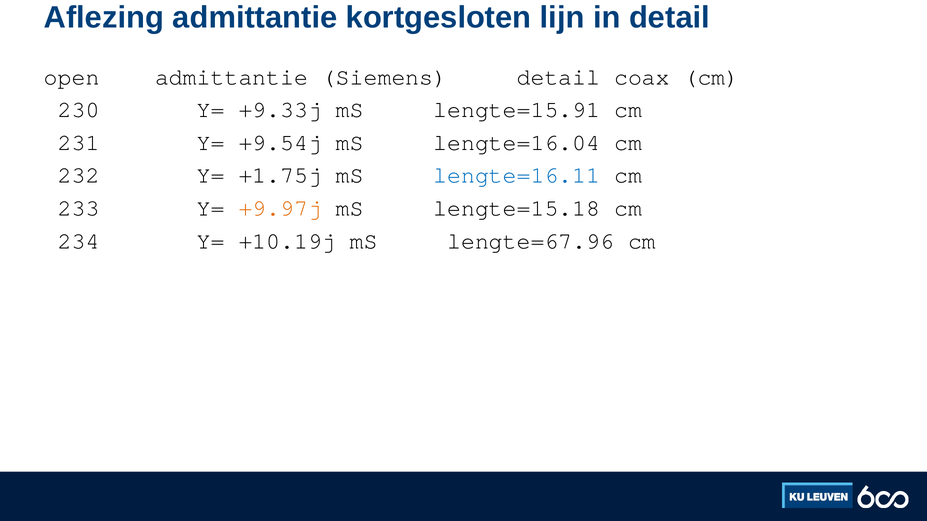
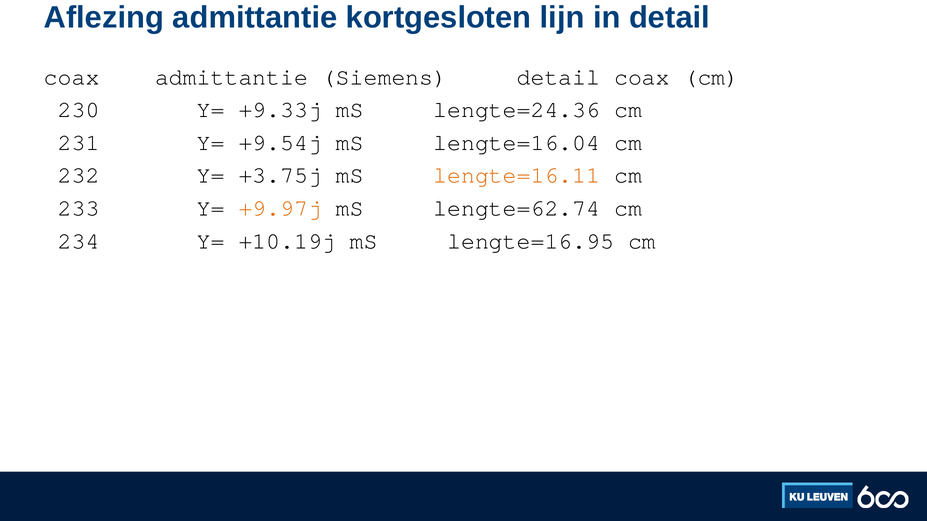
open: open -> coax (72, 77)
lengte=15.91: lengte=15.91 -> lengte=24.36 (517, 110)
+1.75j: +1.75j -> +3.75j (280, 175)
lengte=16.11 colour: blue -> orange (517, 175)
lengte=15.18: lengte=15.18 -> lengte=62.74 (517, 208)
lengte=67.96: lengte=67.96 -> lengte=16.95 (531, 241)
